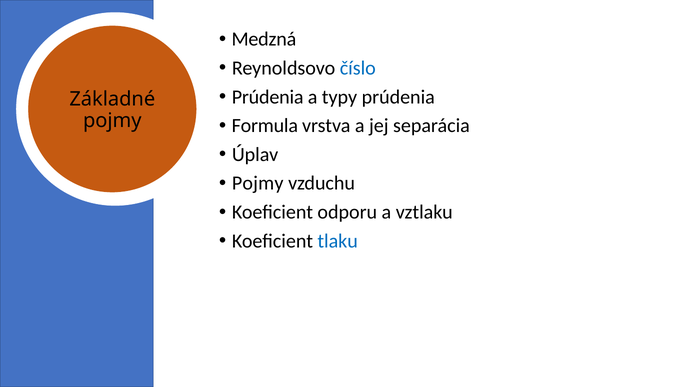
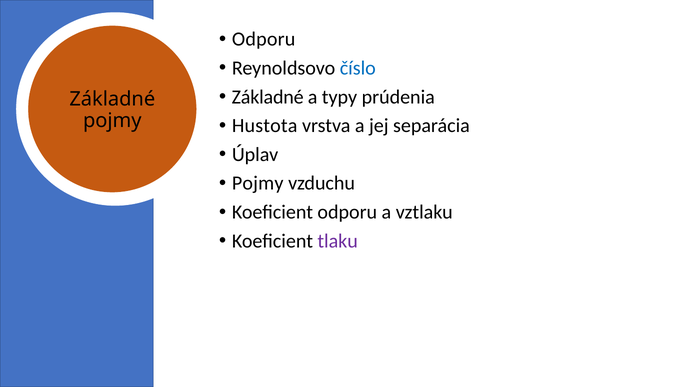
Medzná: Medzná -> Odporu (264, 39)
Prúdenia: Prúdenia -> Základné (268, 97)
Formula: Formula -> Hustota (265, 126)
tlaku colour: blue -> purple (338, 241)
